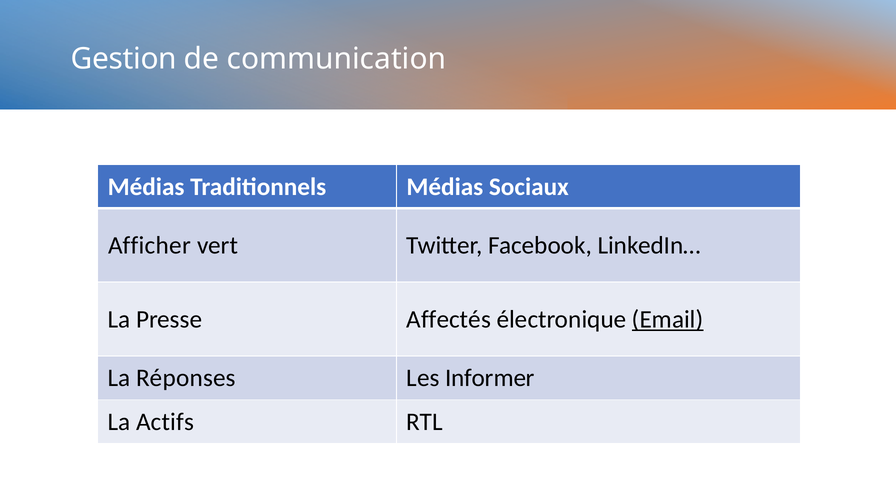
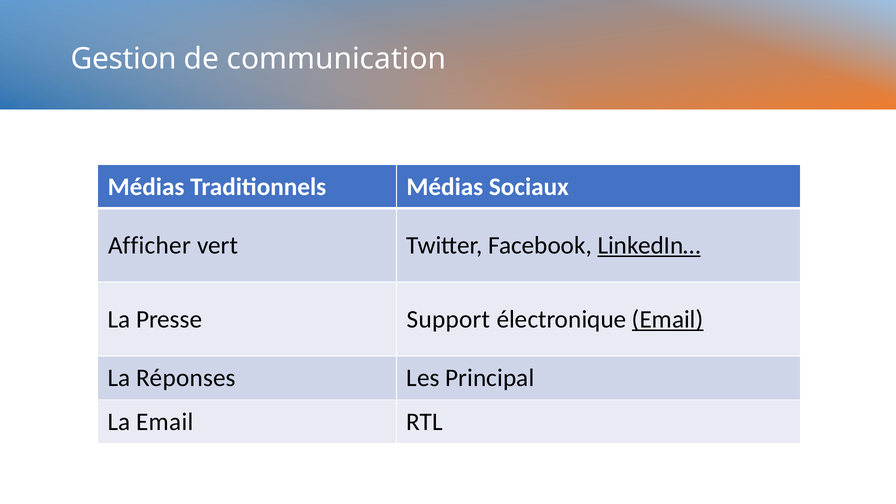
LinkedIn… underline: none -> present (649, 246)
Affectés: Affectés -> Support (449, 319)
Informer: Informer -> Principal (490, 378)
La Actifs: Actifs -> Email (165, 422)
